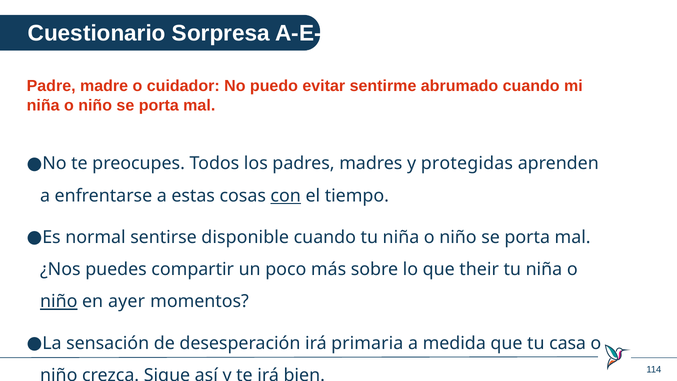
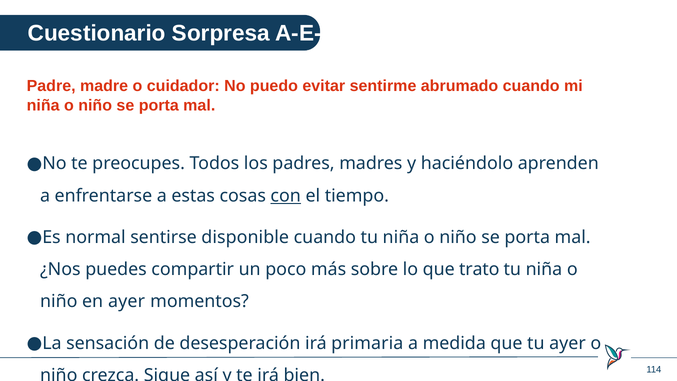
protegidas: protegidas -> haciéndolo (467, 163)
their: their -> trato (479, 269)
niño underline: present -> none (59, 301)
tu casa: casa -> ayer (568, 343)
